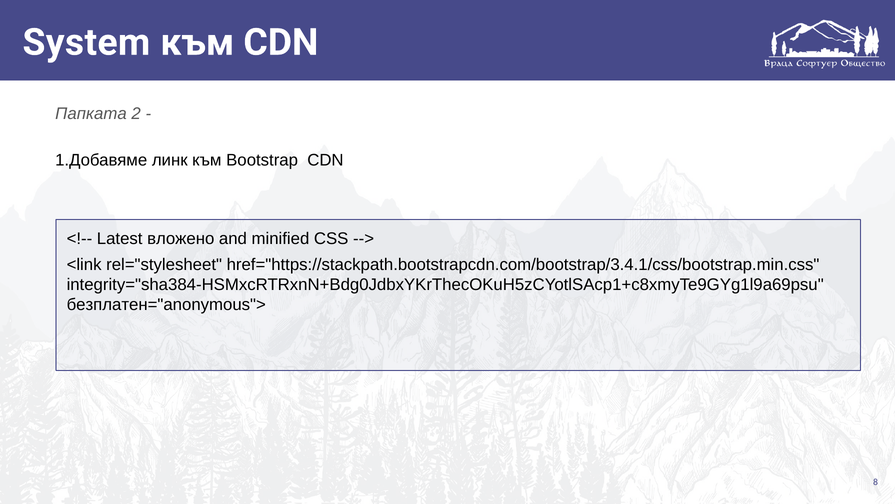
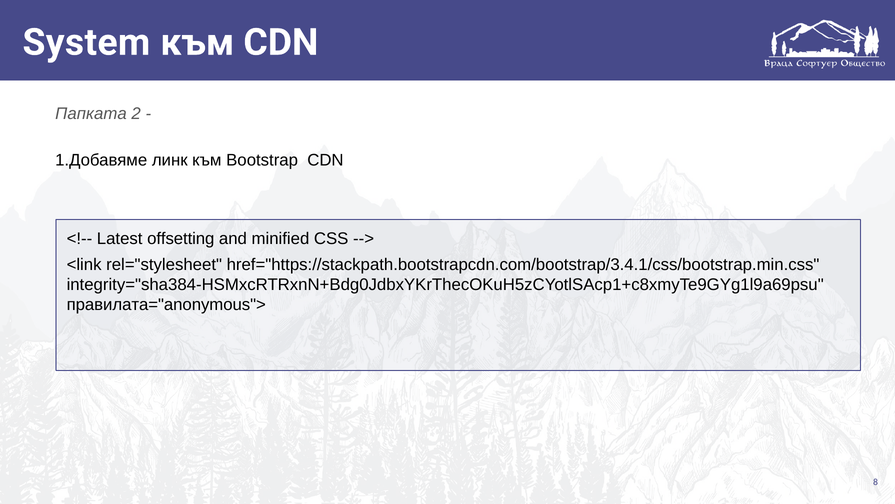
вложено: вложено -> offsetting (181, 239)
безплатен="anonymous">: безплатен="anonymous"> -> правилата="anonymous"> (166, 305)
